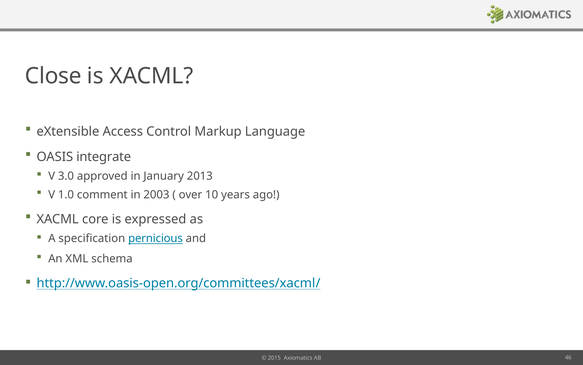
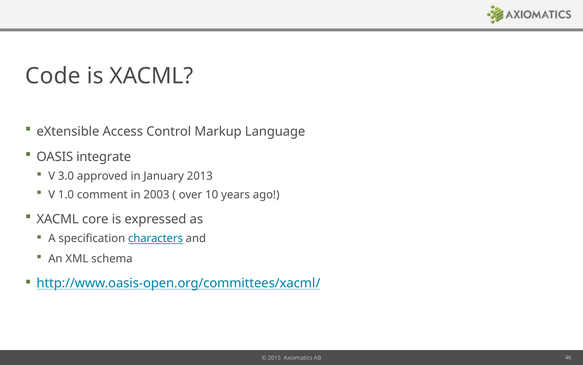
Close: Close -> Code (53, 76)
pernicious: pernicious -> characters (155, 238)
